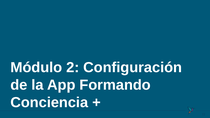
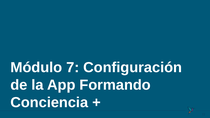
2: 2 -> 7 (73, 68)
